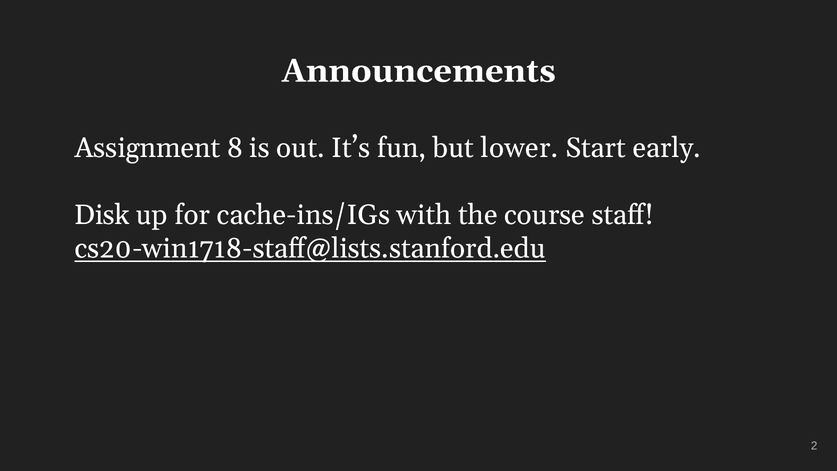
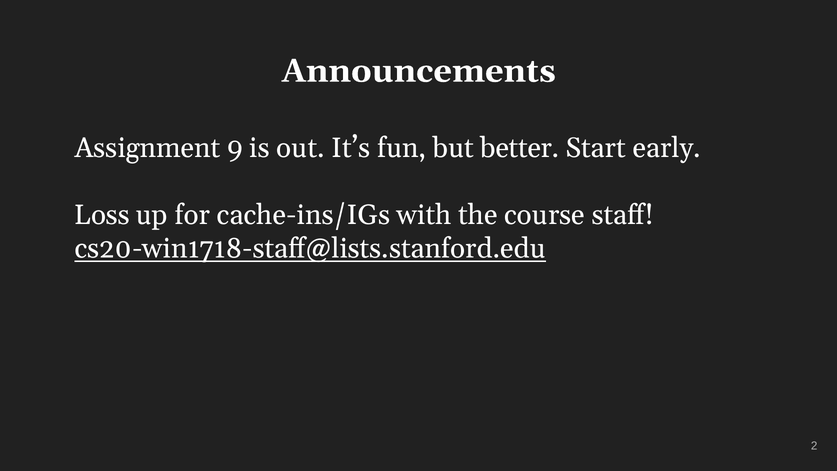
8: 8 -> 9 (235, 148)
lower: lower -> better (520, 148)
Disk: Disk -> Loss (102, 215)
